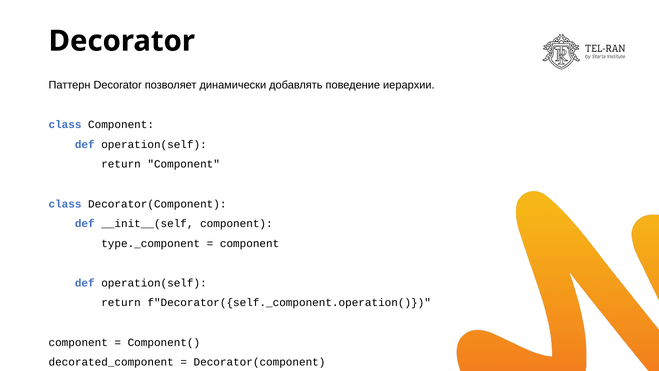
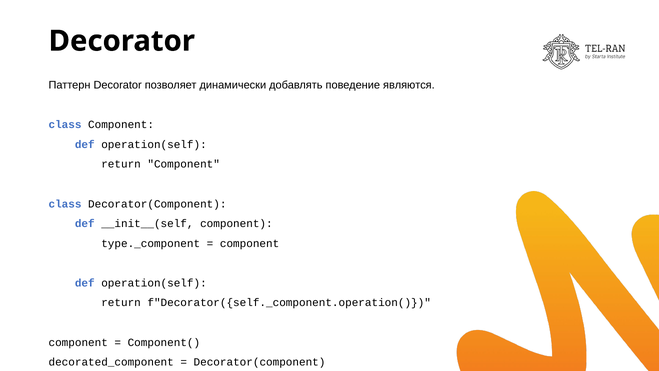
иерархии: иерархии -> являются (409, 85)
